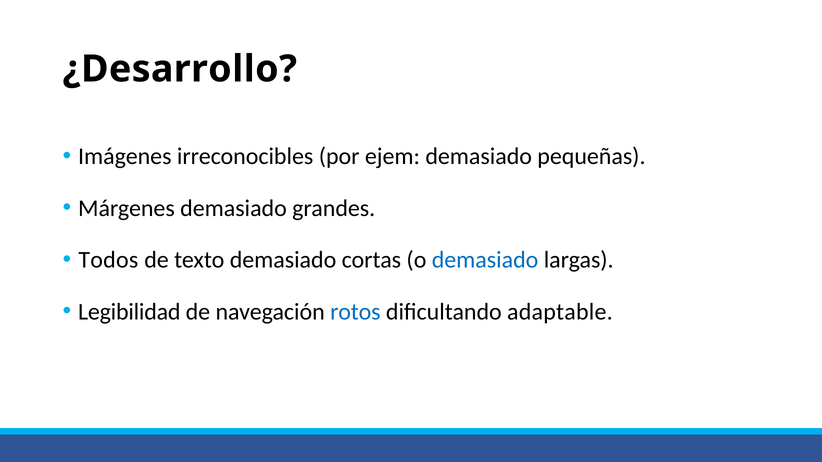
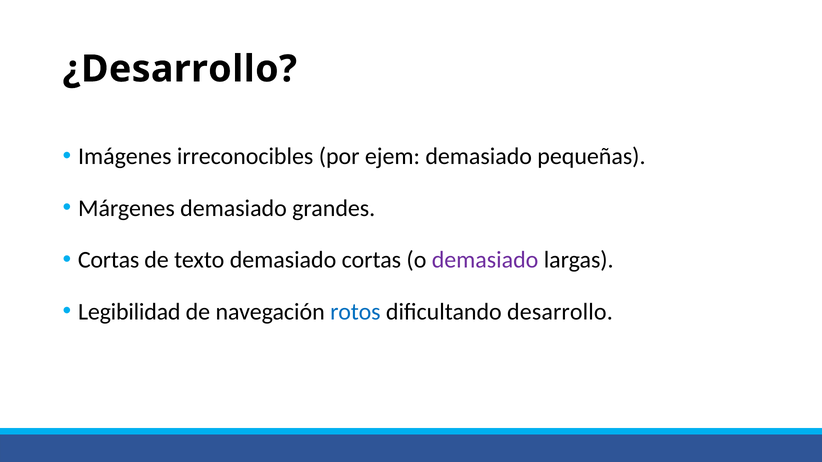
Todos: Todos -> Cortas (109, 260)
demasiado colour: blue -> purple (485, 260)
adaptable: adaptable -> desarrollo (560, 312)
